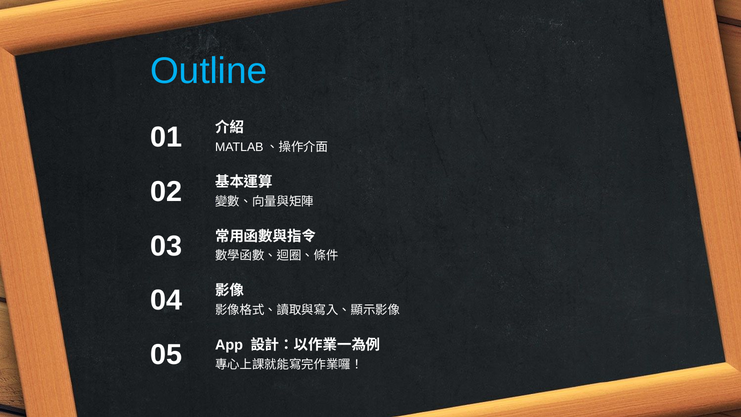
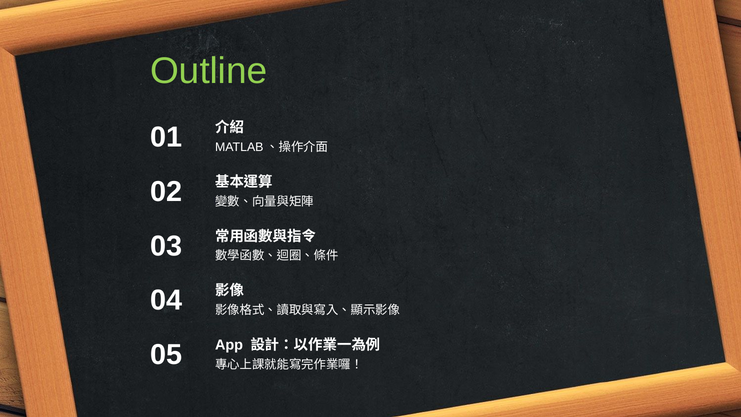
Outline colour: light blue -> light green (209, 71)
